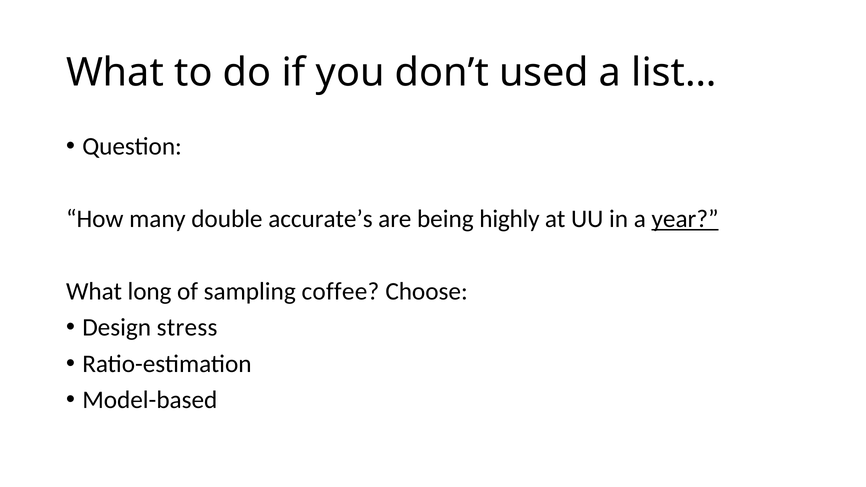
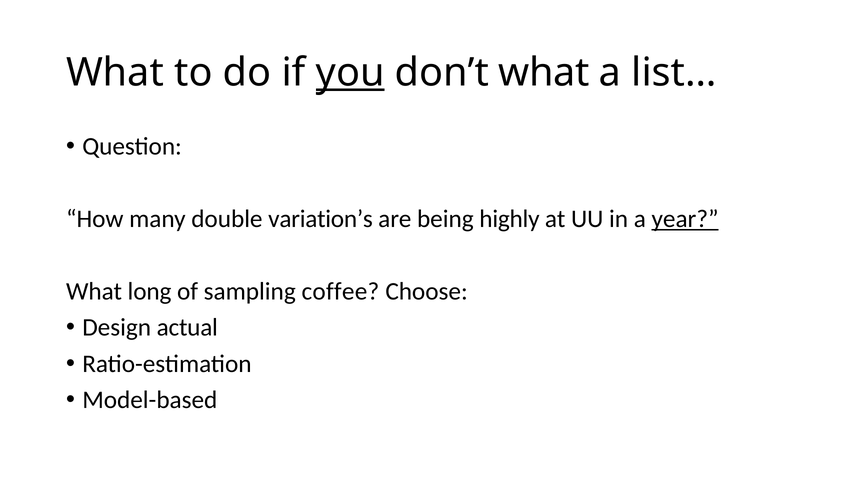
you underline: none -> present (350, 73)
don’t used: used -> what (544, 73)
accurate’s: accurate’s -> variation’s (321, 219)
stress: stress -> actual (187, 328)
